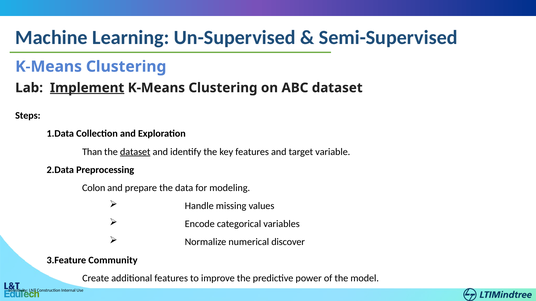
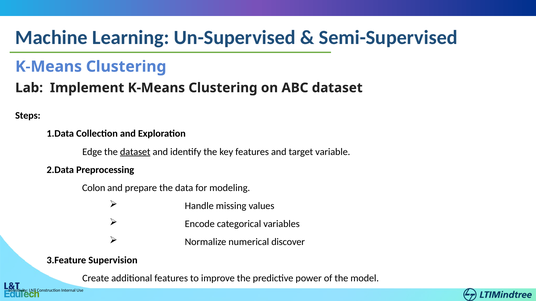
Implement underline: present -> none (87, 88)
Than: Than -> Edge (92, 152)
Community: Community -> Supervision (113, 260)
